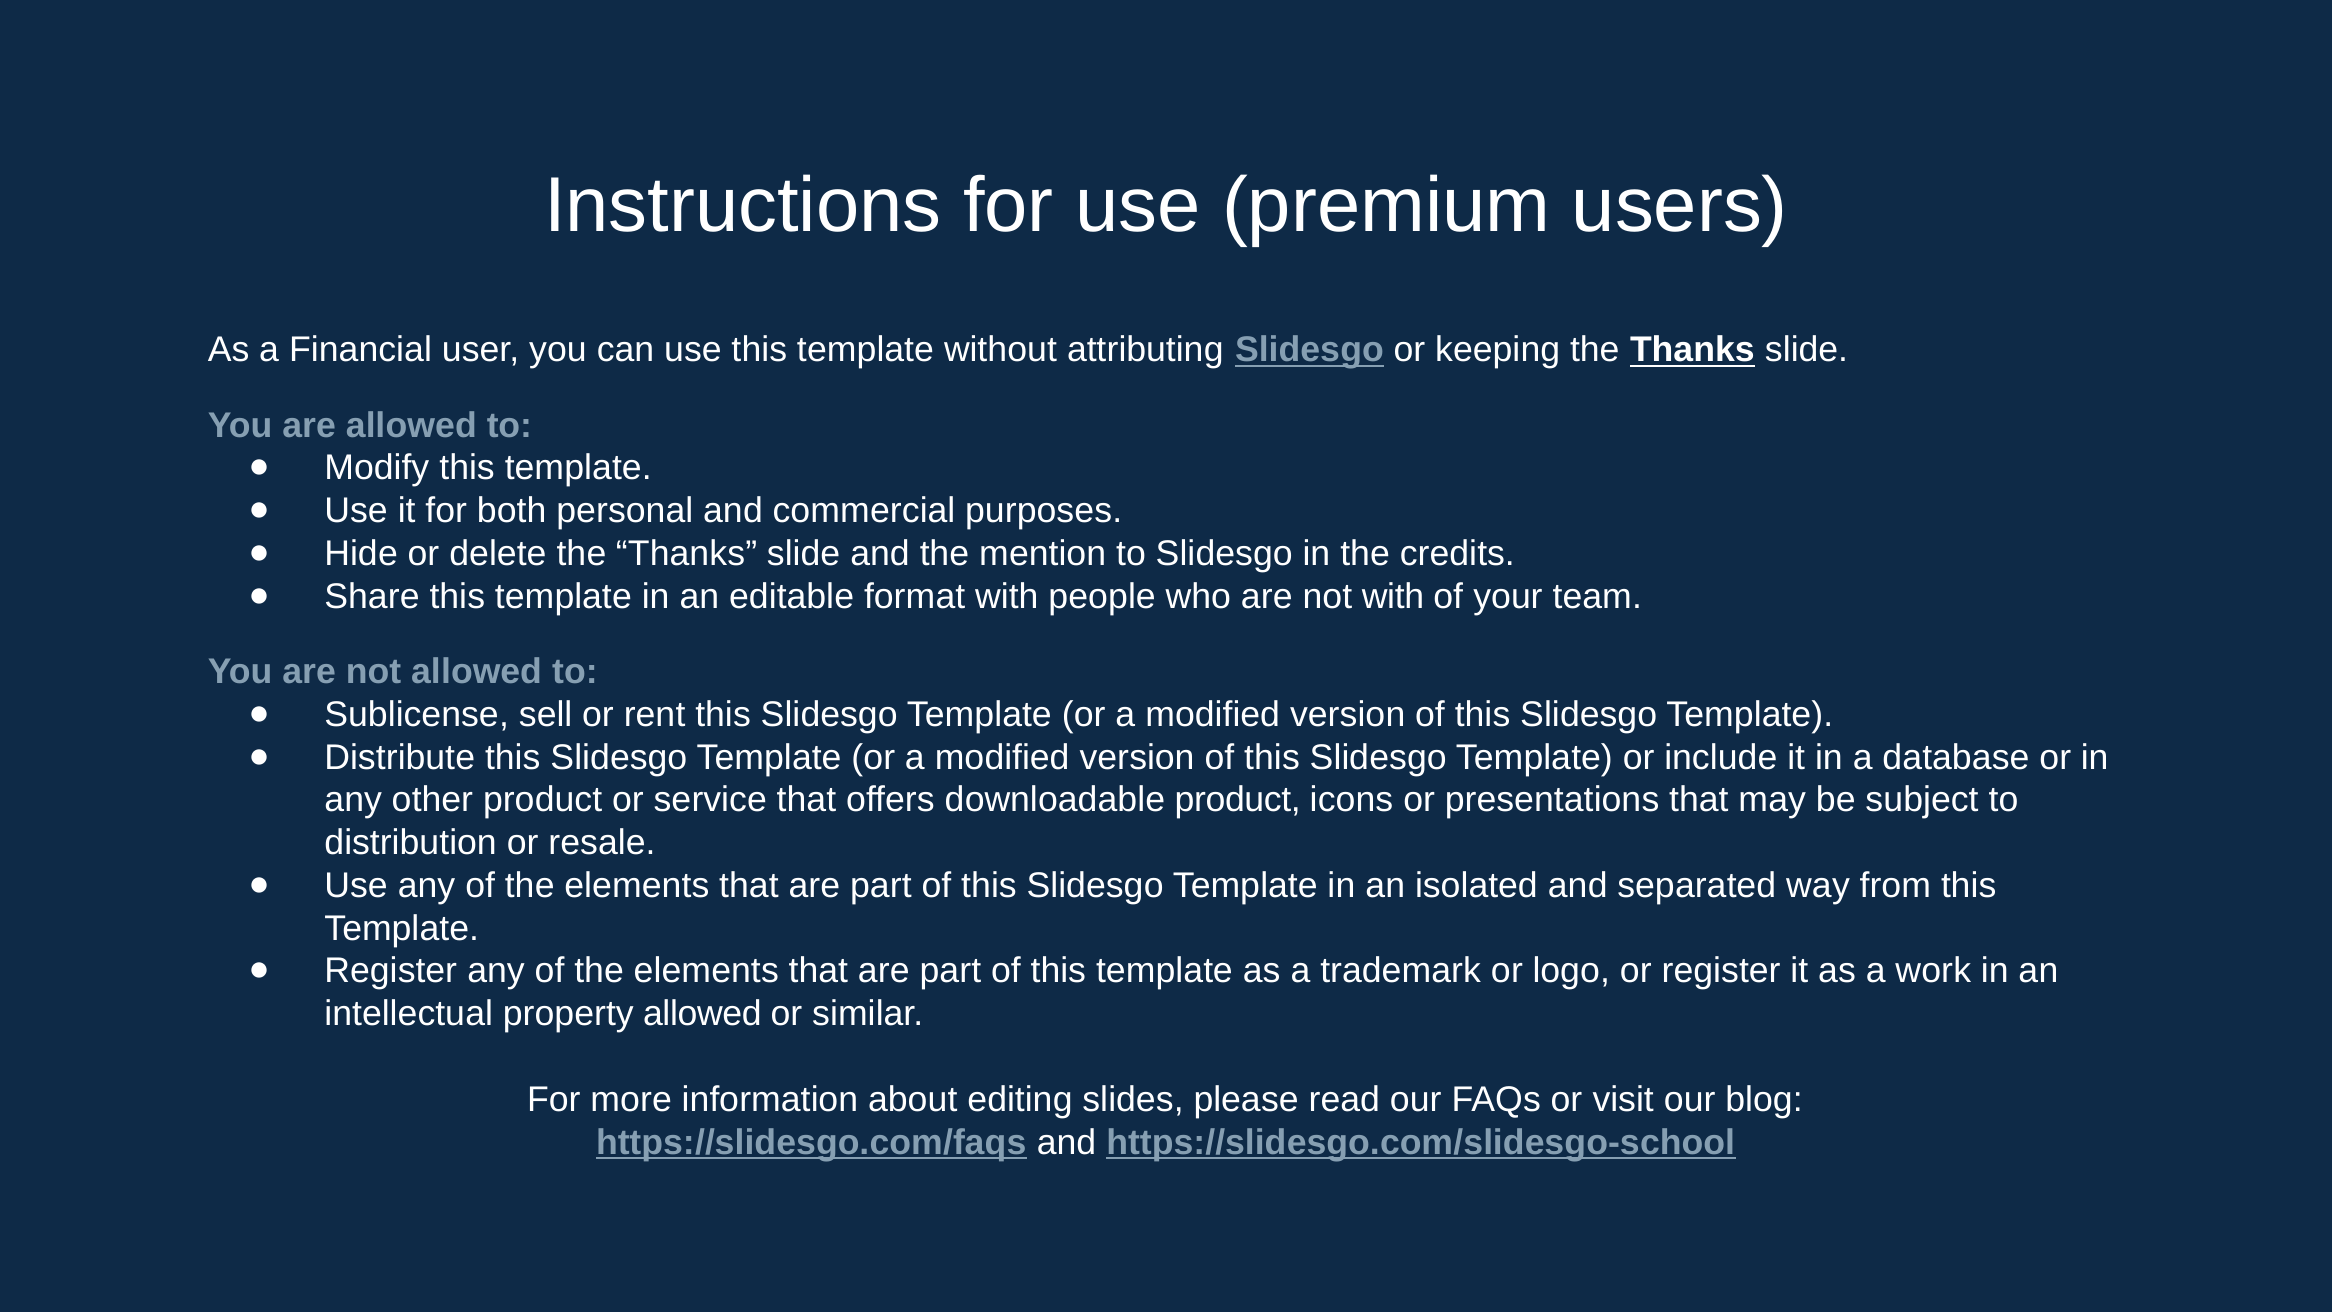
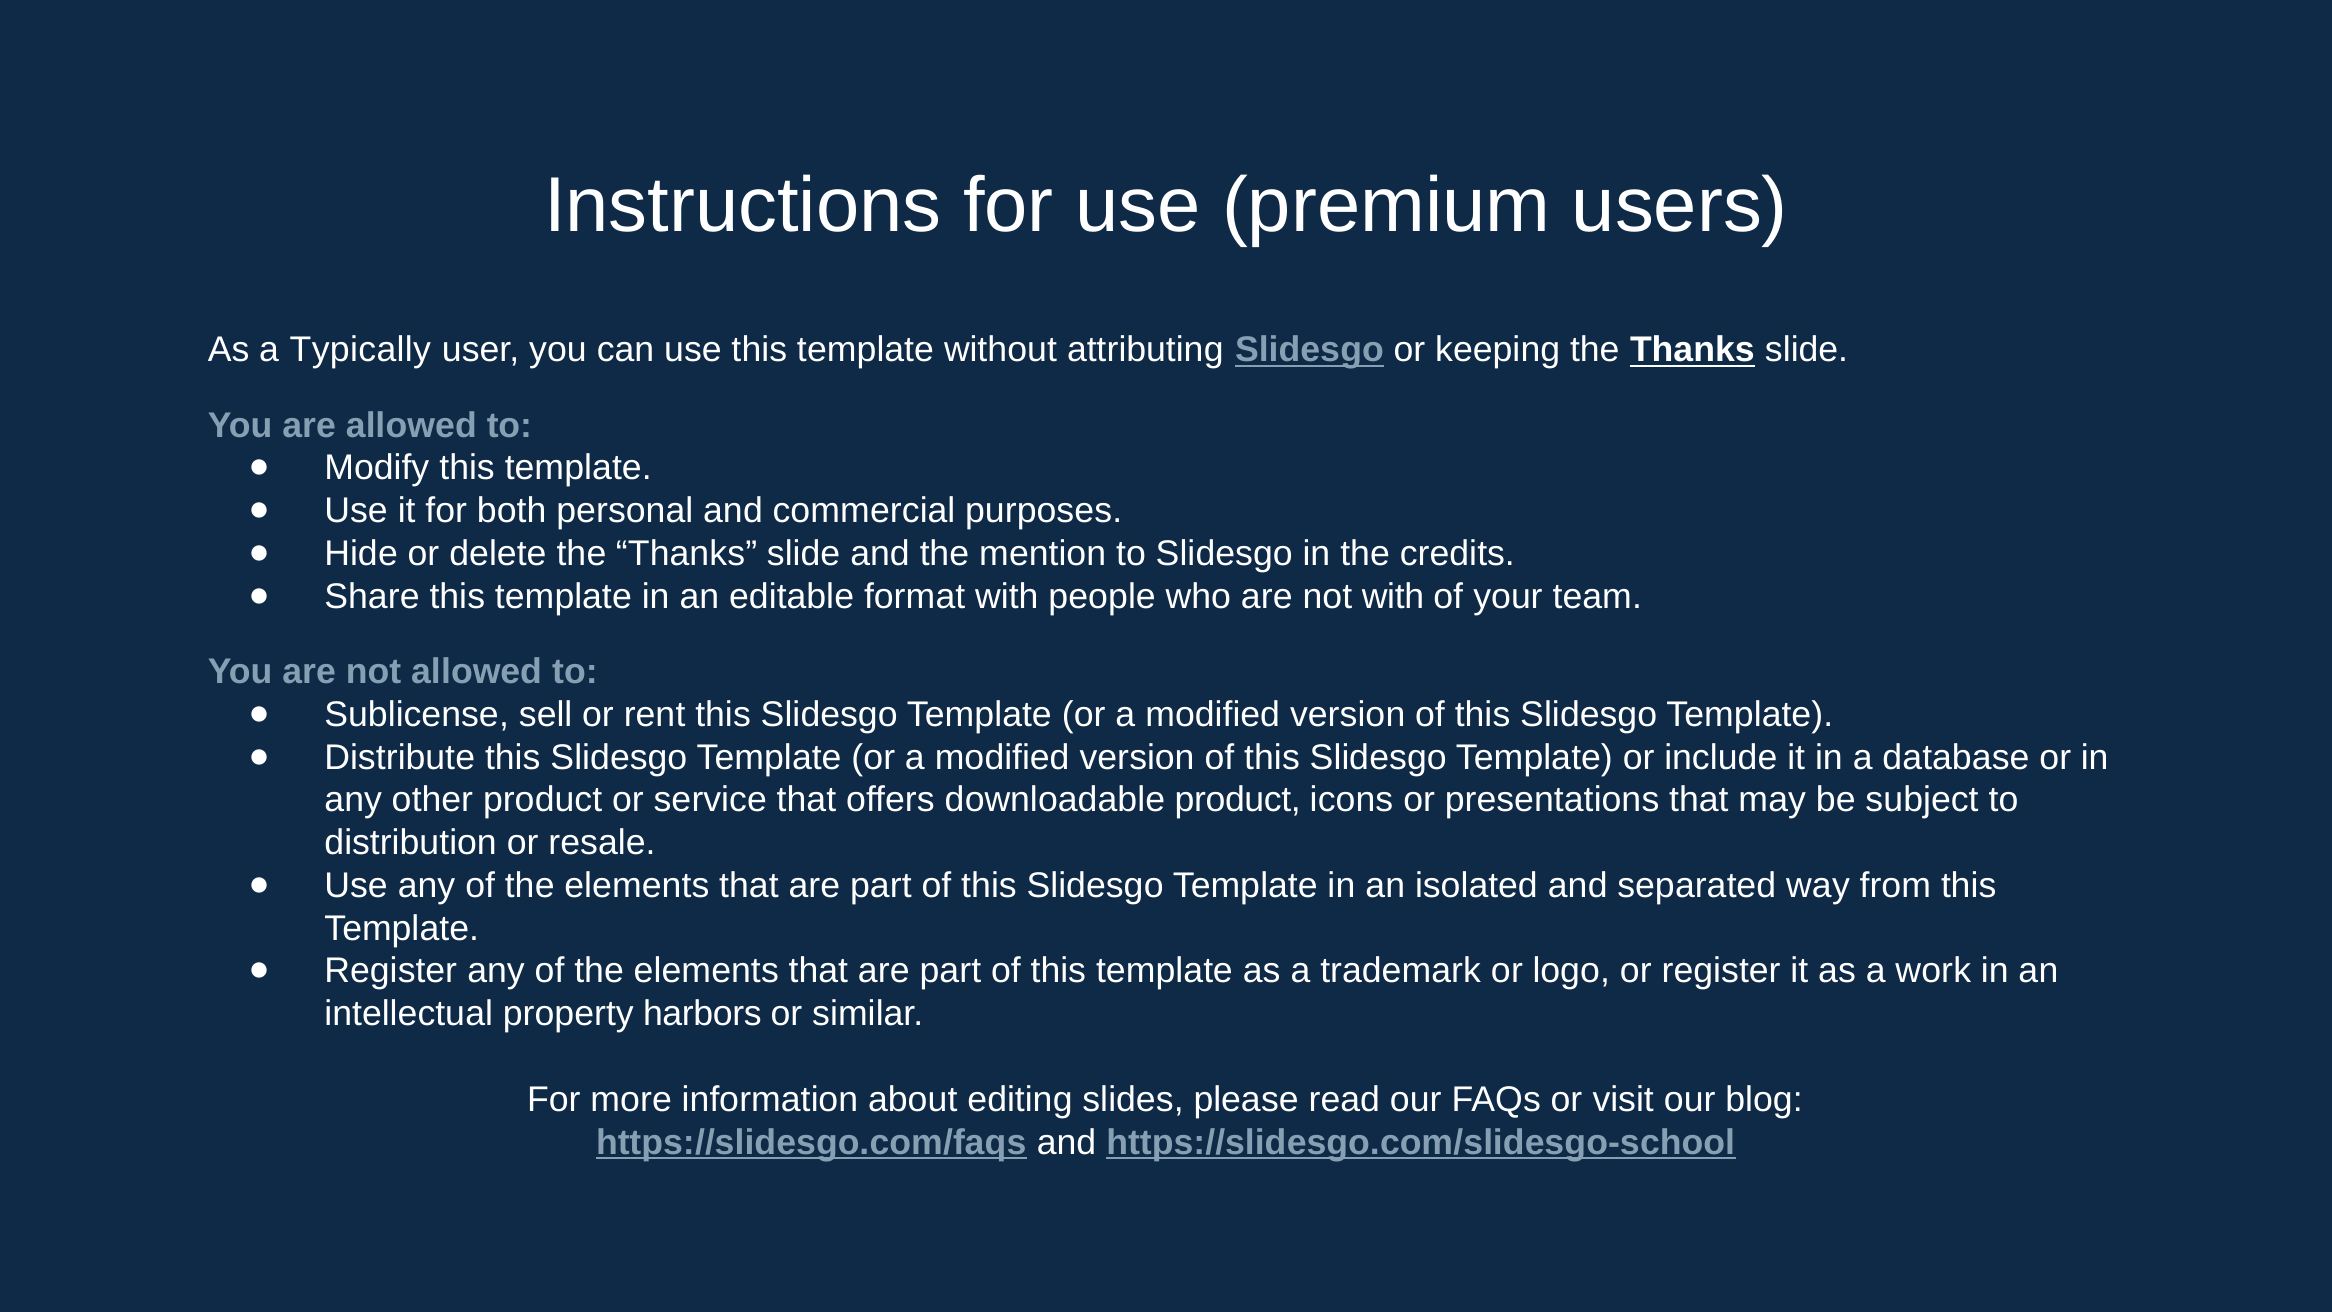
Financial: Financial -> Typically (360, 350)
property allowed: allowed -> harbors (702, 1014)
